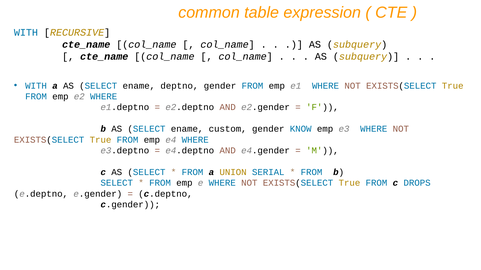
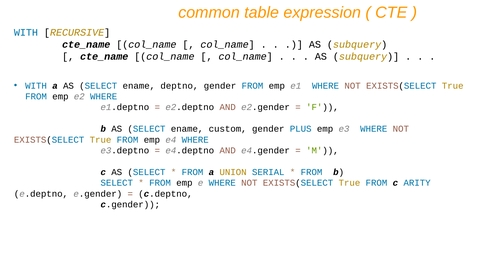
KNOW: KNOW -> PLUS (301, 129)
DROPS: DROPS -> ARITY (417, 183)
